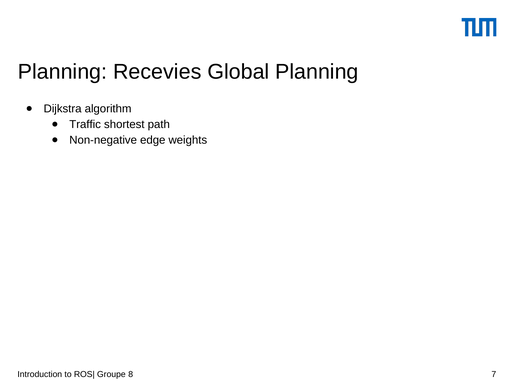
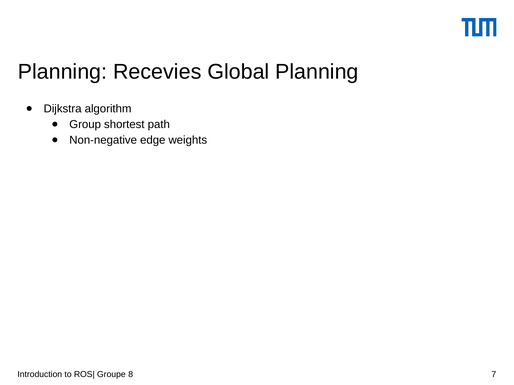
Traffic: Traffic -> Group (85, 124)
